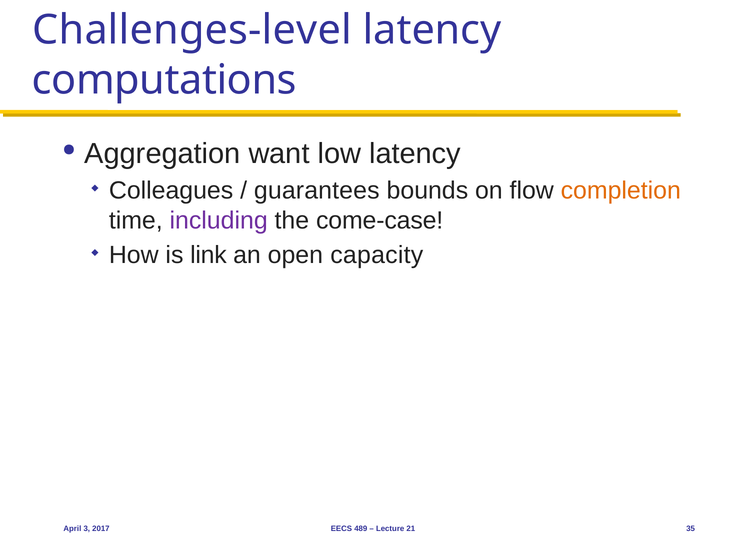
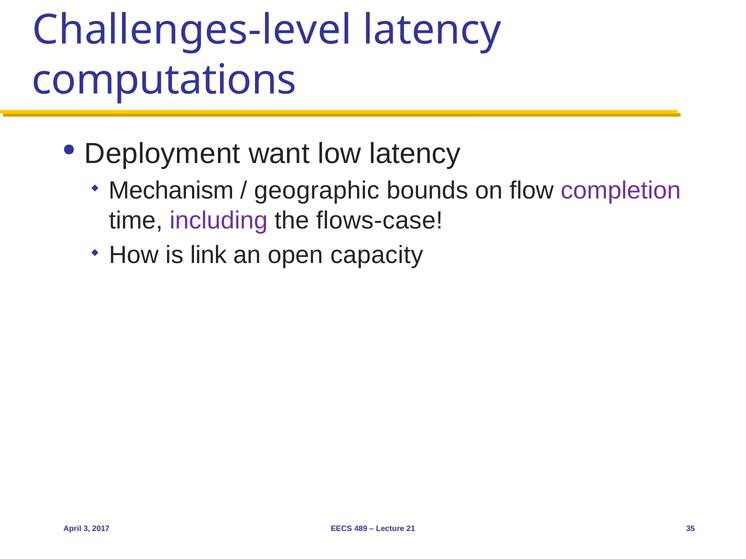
Aggregation: Aggregation -> Deployment (162, 154)
Colleagues: Colleagues -> Mechanism (171, 191)
guarantees: guarantees -> geographic (317, 191)
completion colour: orange -> purple (621, 191)
come-case: come-case -> flows-case (379, 221)
